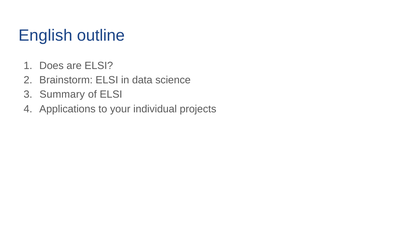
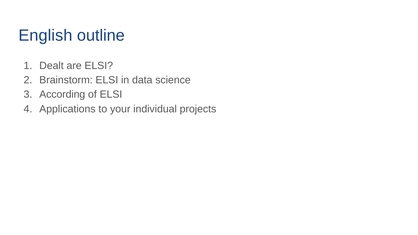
Does: Does -> Dealt (52, 66)
Summary: Summary -> According (62, 95)
